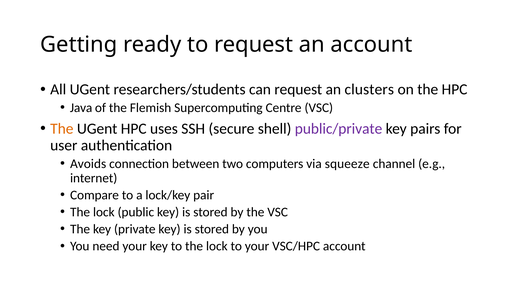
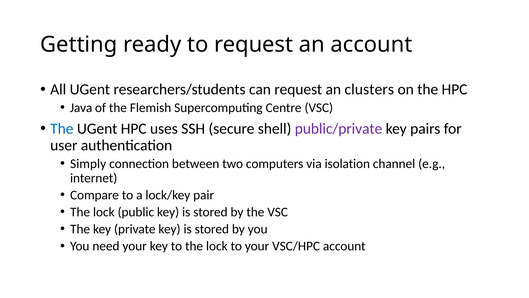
The colour: orange -> blue (62, 129)
Avoids: Avoids -> Simply (88, 163)
squeeze: squeeze -> isolation (347, 163)
